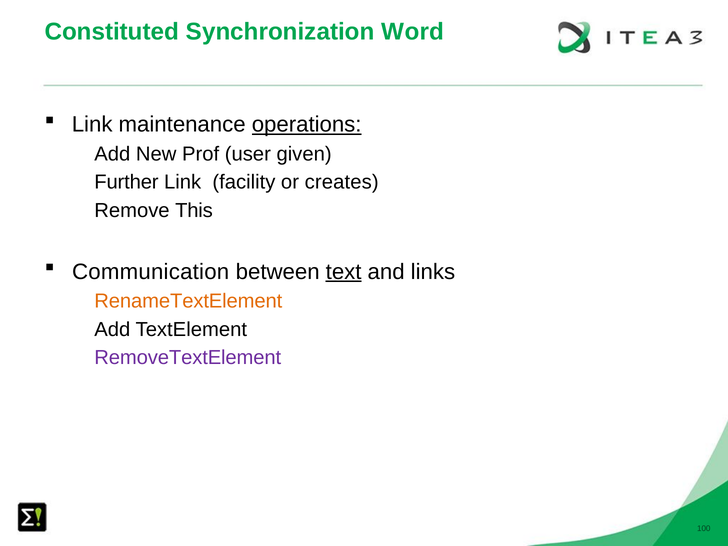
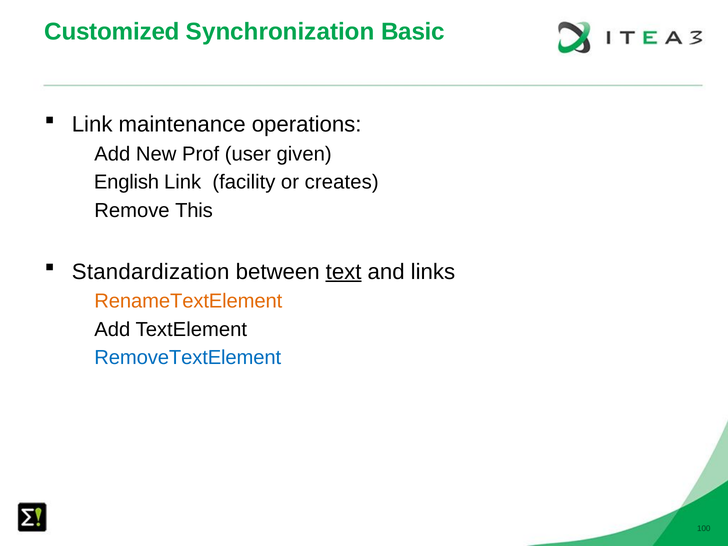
Constituted: Constituted -> Customized (112, 32)
Word: Word -> Basic (413, 32)
operations underline: present -> none (307, 125)
Further: Further -> English (126, 182)
Communication: Communication -> Standardization (151, 272)
RemoveTextElement colour: purple -> blue (188, 358)
